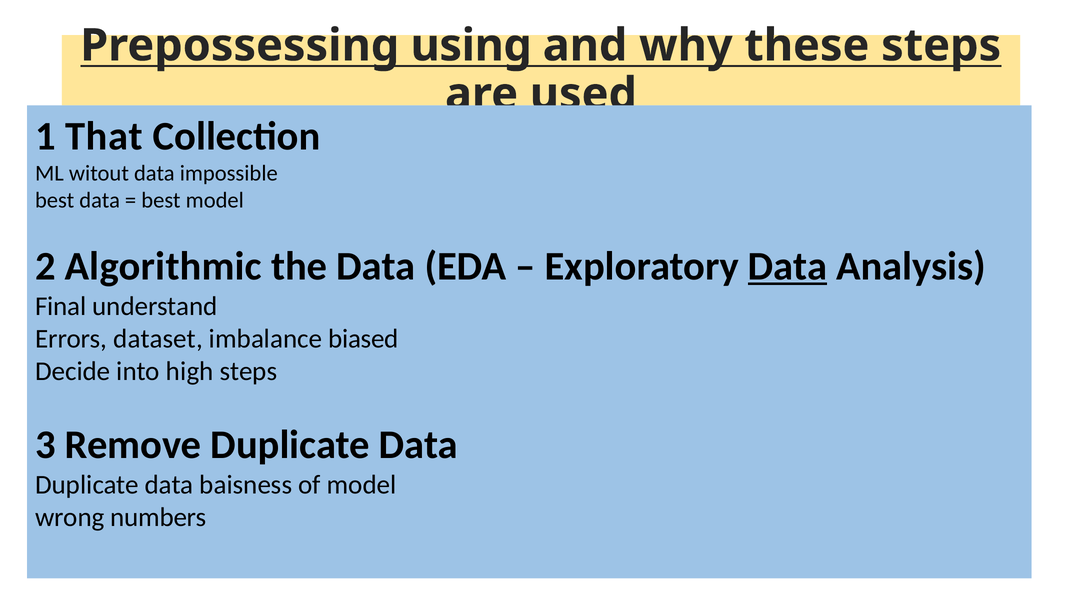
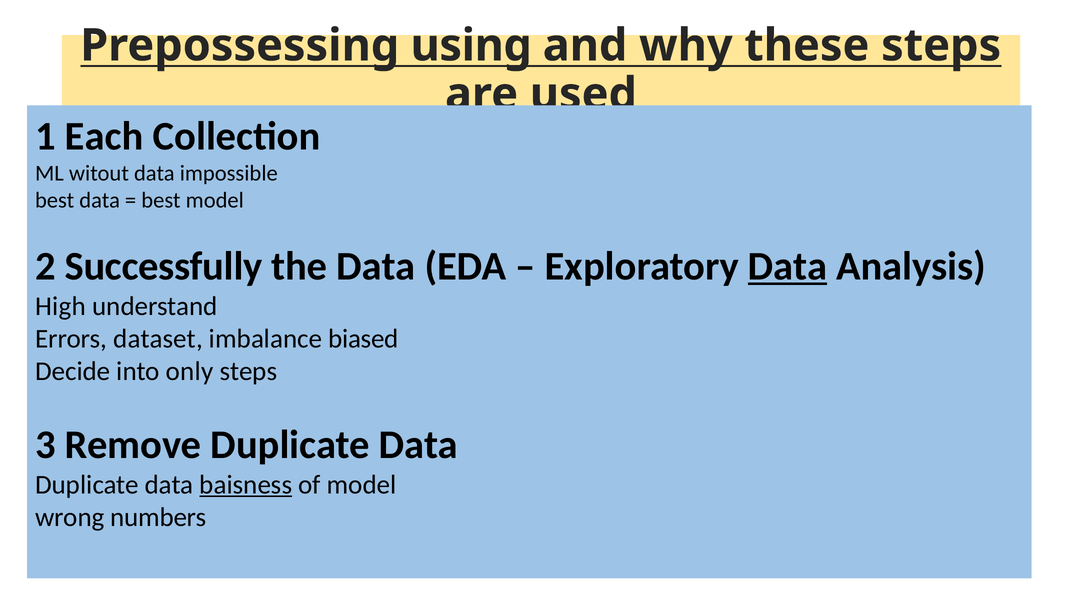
That: That -> Each (104, 136)
Algorithmic: Algorithmic -> Successfully (164, 266)
Final: Final -> High (60, 306)
high: high -> only (190, 371)
baisness underline: none -> present (246, 484)
